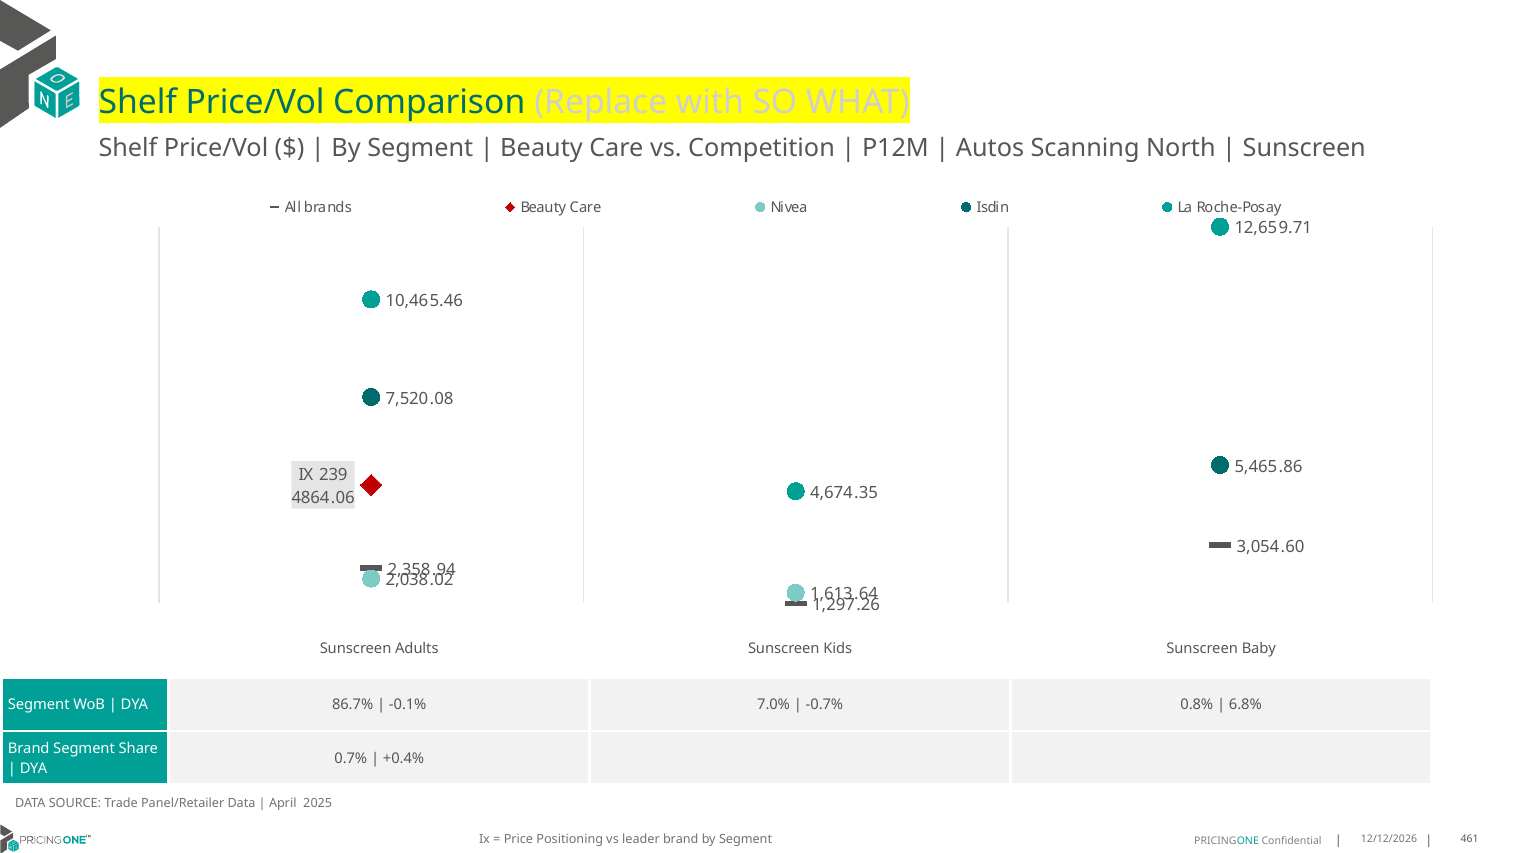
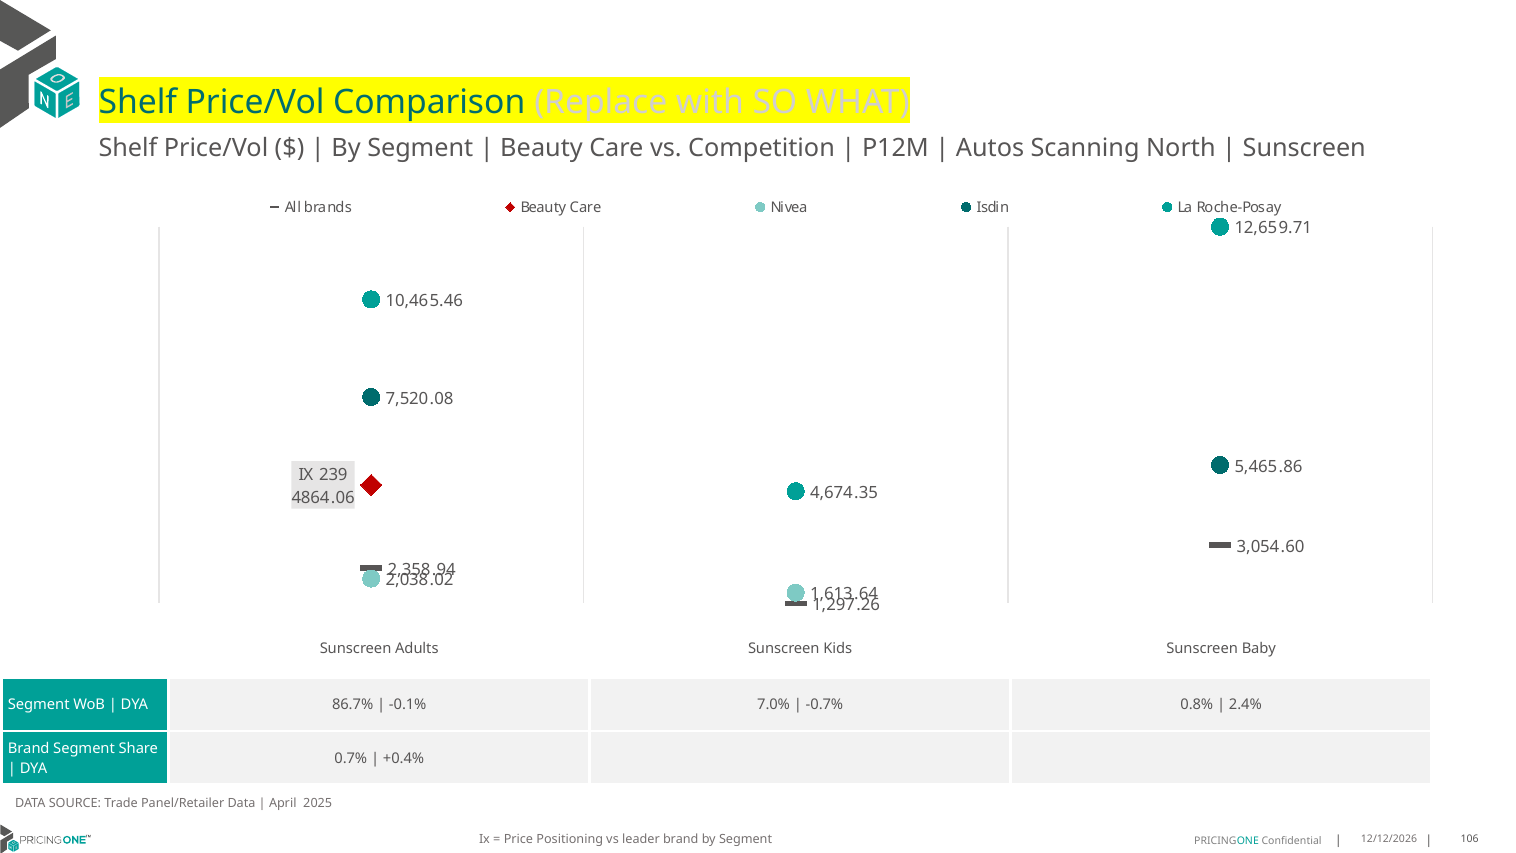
6.8%: 6.8% -> 2.4% (1245, 705)
461: 461 -> 106 (1470, 838)
